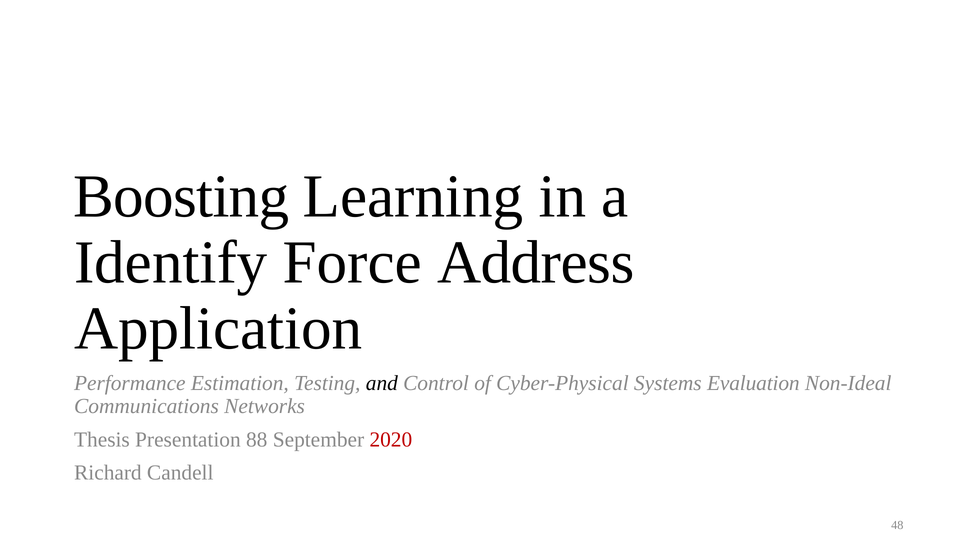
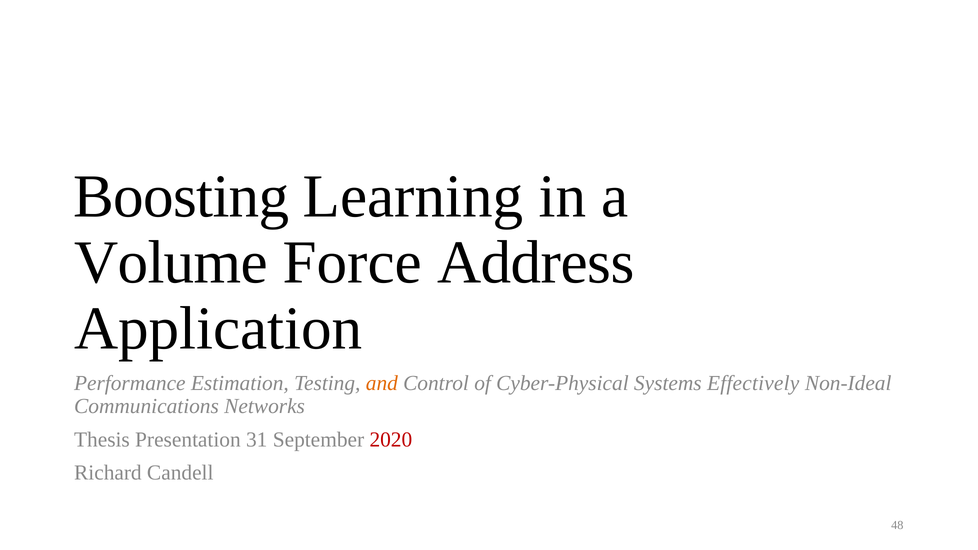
Identify: Identify -> Volume (171, 263)
and colour: black -> orange (382, 383)
Evaluation: Evaluation -> Effectively (753, 383)
88: 88 -> 31 (257, 440)
